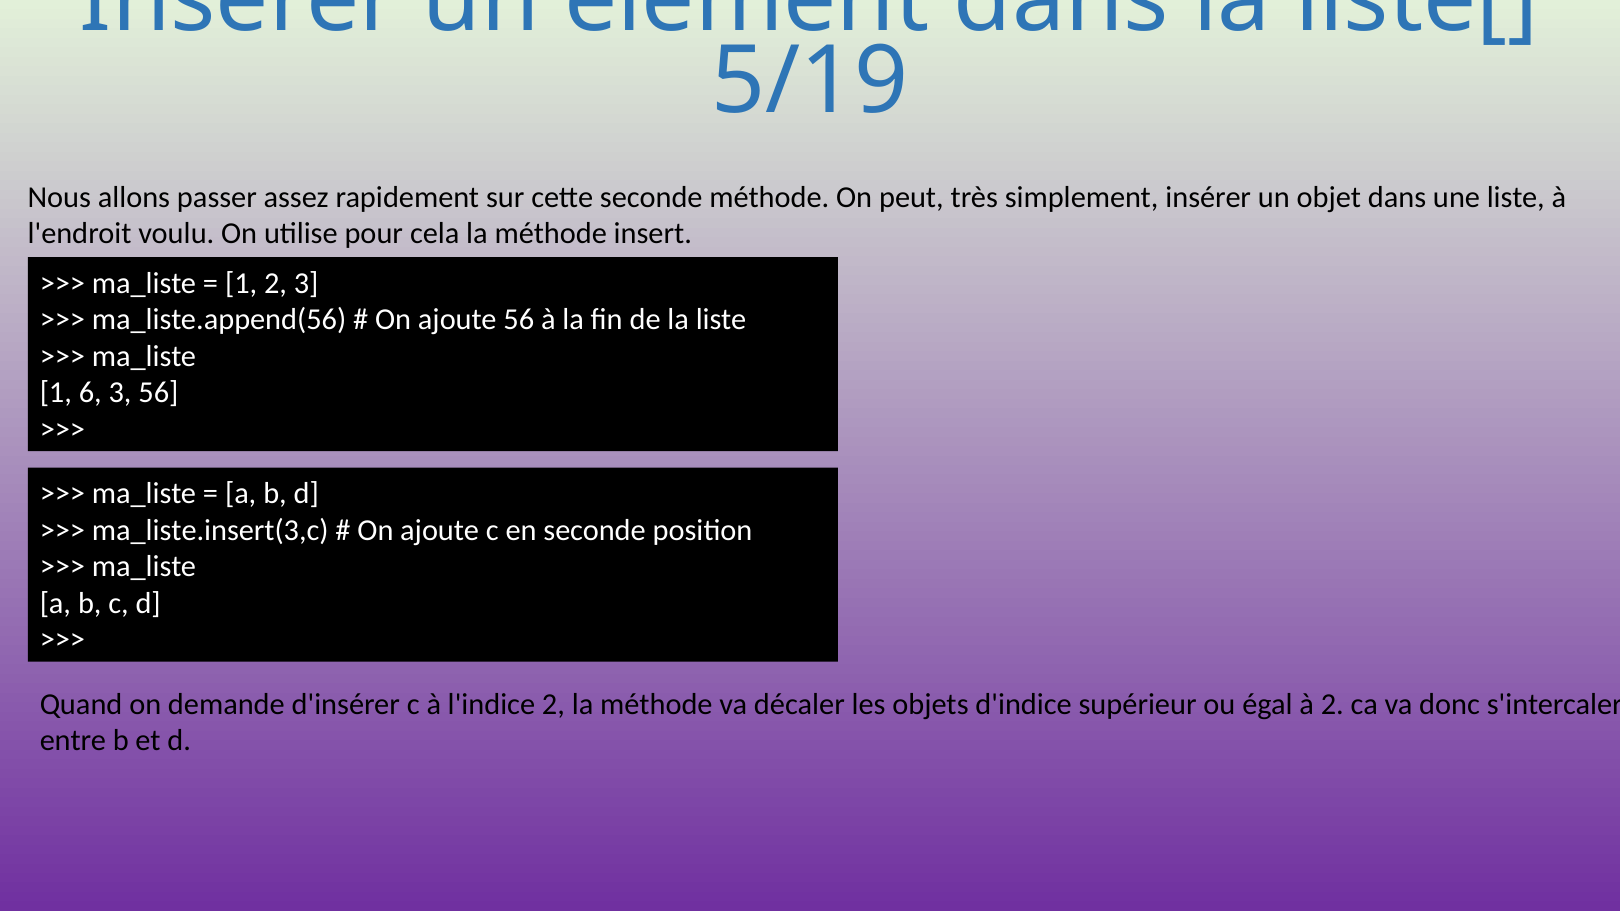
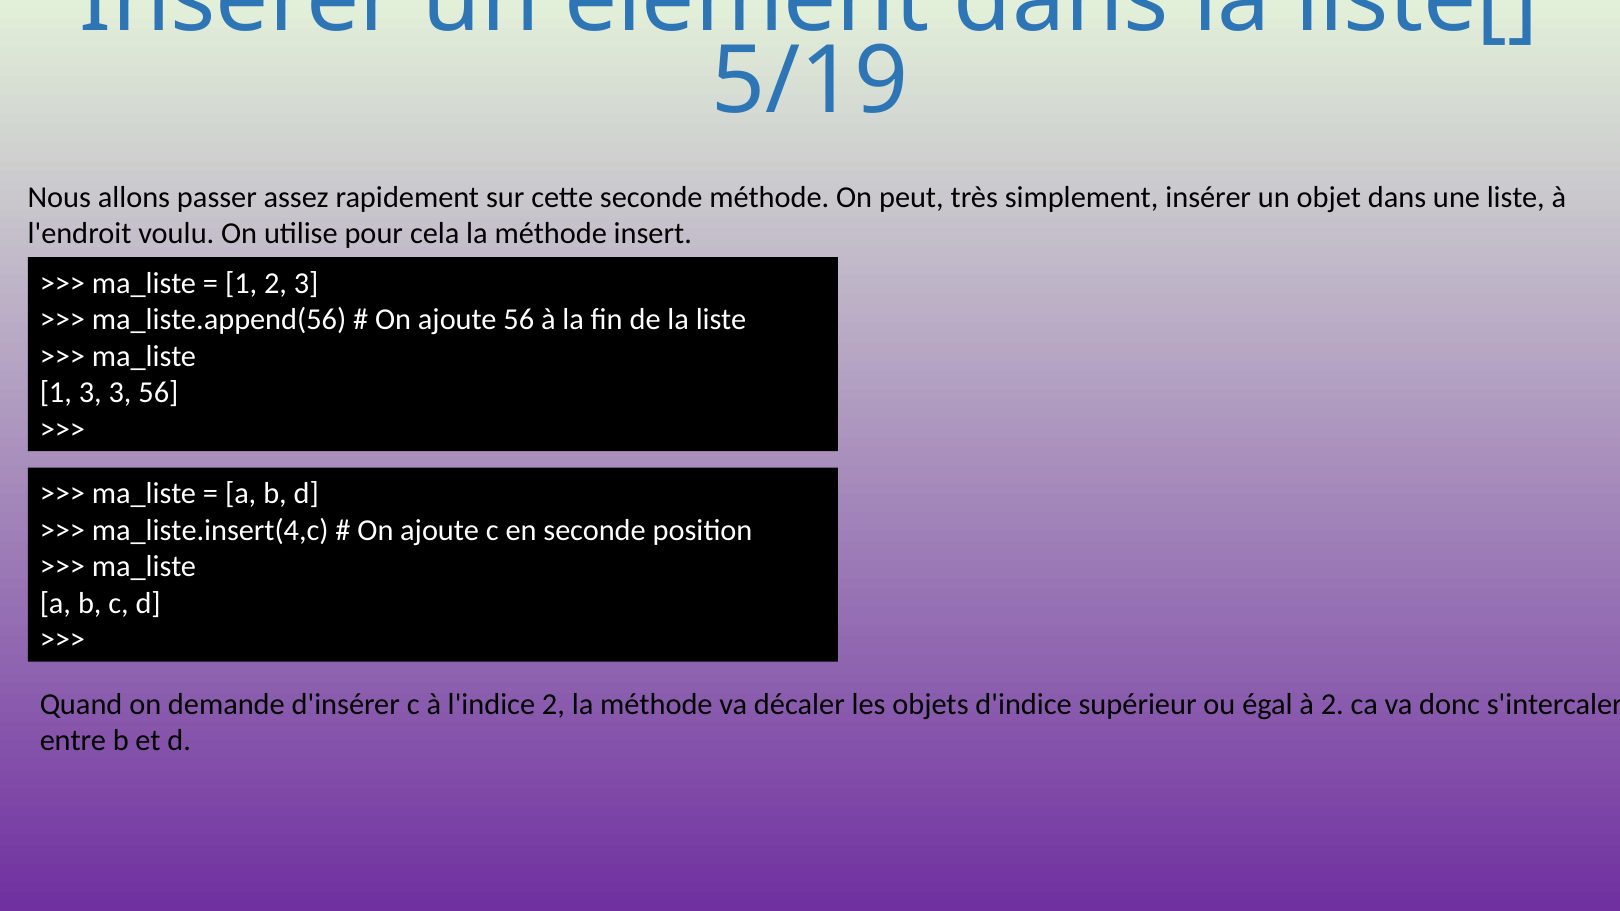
1 6: 6 -> 3 (90, 393)
ma_liste.insert(3,c: ma_liste.insert(3,c -> ma_liste.insert(4,c (210, 530)
